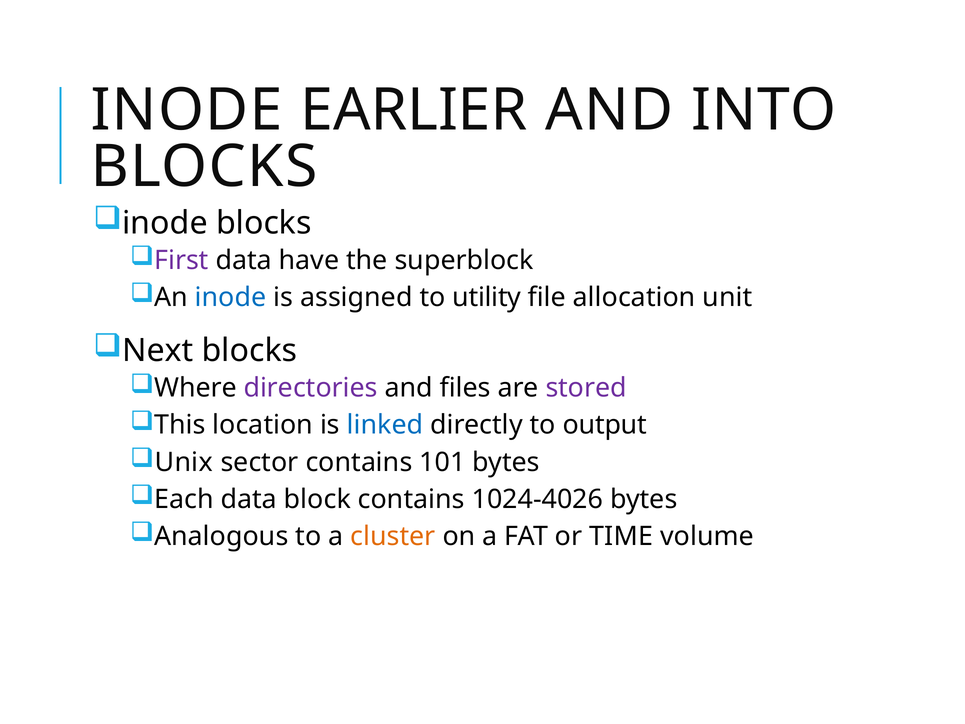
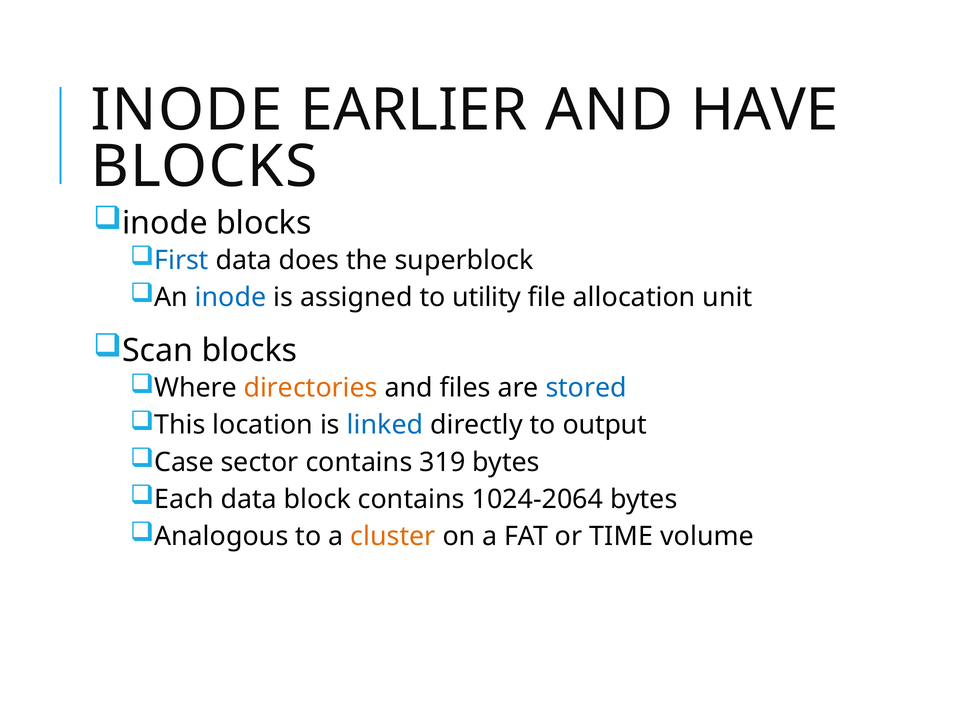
INTO: INTO -> HAVE (764, 110)
First colour: purple -> blue (181, 260)
have: have -> does (309, 260)
Next: Next -> Scan (158, 351)
directories colour: purple -> orange (311, 388)
stored colour: purple -> blue (586, 388)
Unix: Unix -> Case (184, 462)
101: 101 -> 319 (442, 462)
1024-4026: 1024-4026 -> 1024-2064 (537, 499)
